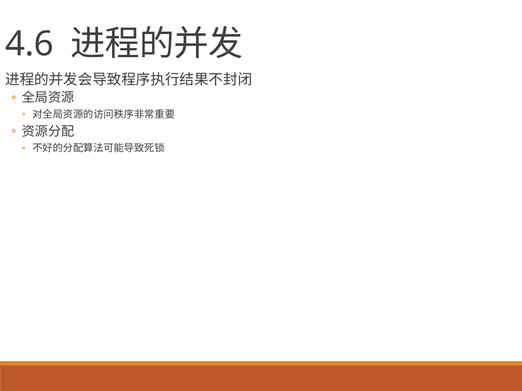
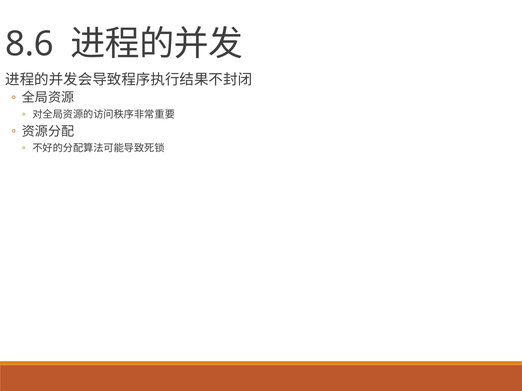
4.6: 4.6 -> 8.6 (30, 44)
